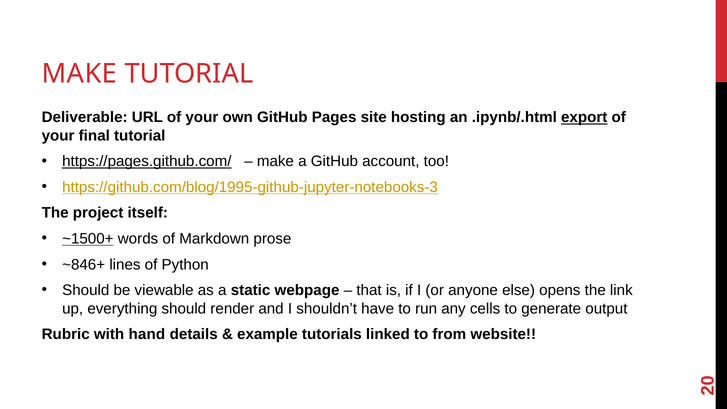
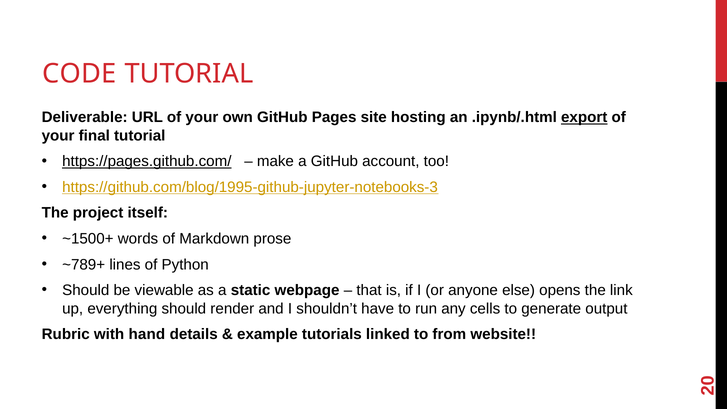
MAKE: MAKE -> CODE (79, 74)
~1500+ underline: present -> none (88, 239)
~846+: ~846+ -> ~789+ (84, 264)
